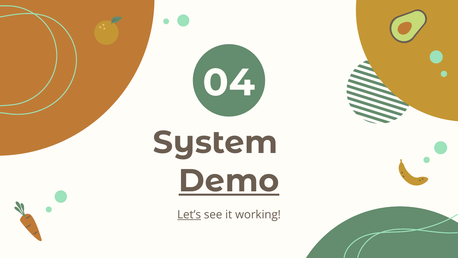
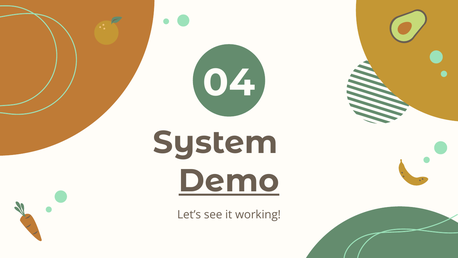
Let’s underline: present -> none (189, 215)
